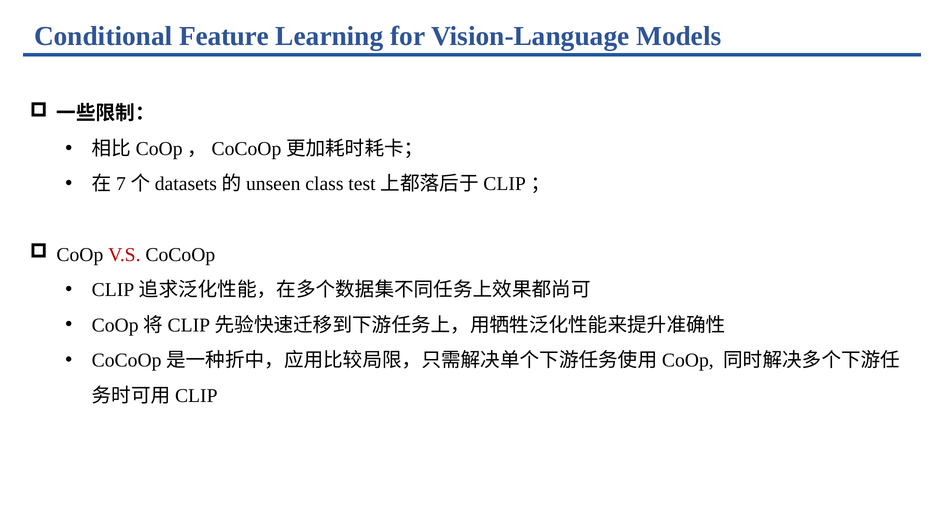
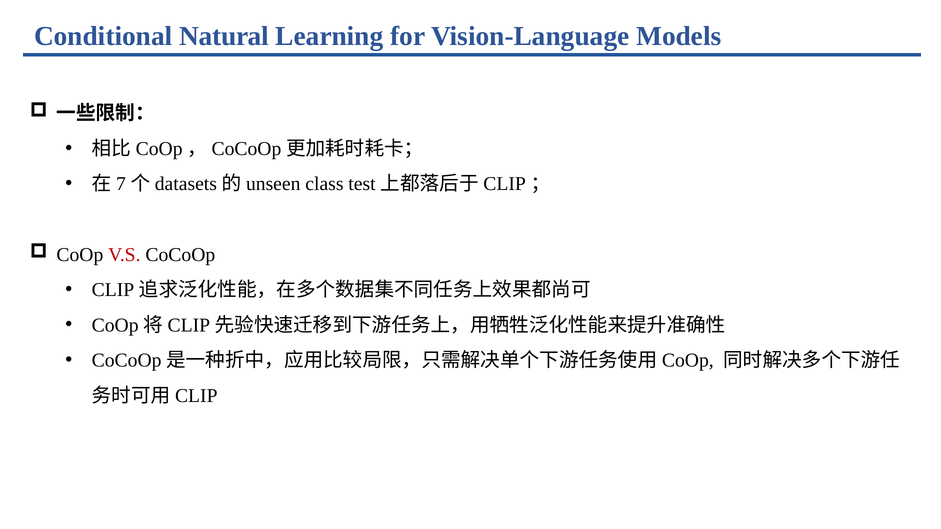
Feature: Feature -> Natural (224, 36)
